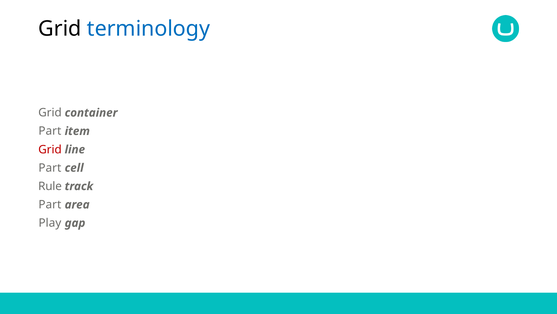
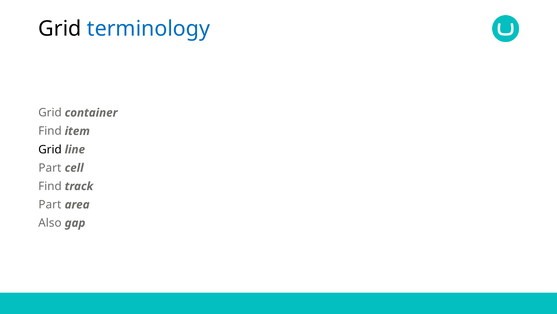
Part: Part -> Find (50, 131)
Grid colour: red -> black (50, 149)
Rule: Rule -> Find (50, 186)
Play: Play -> Also (50, 223)
